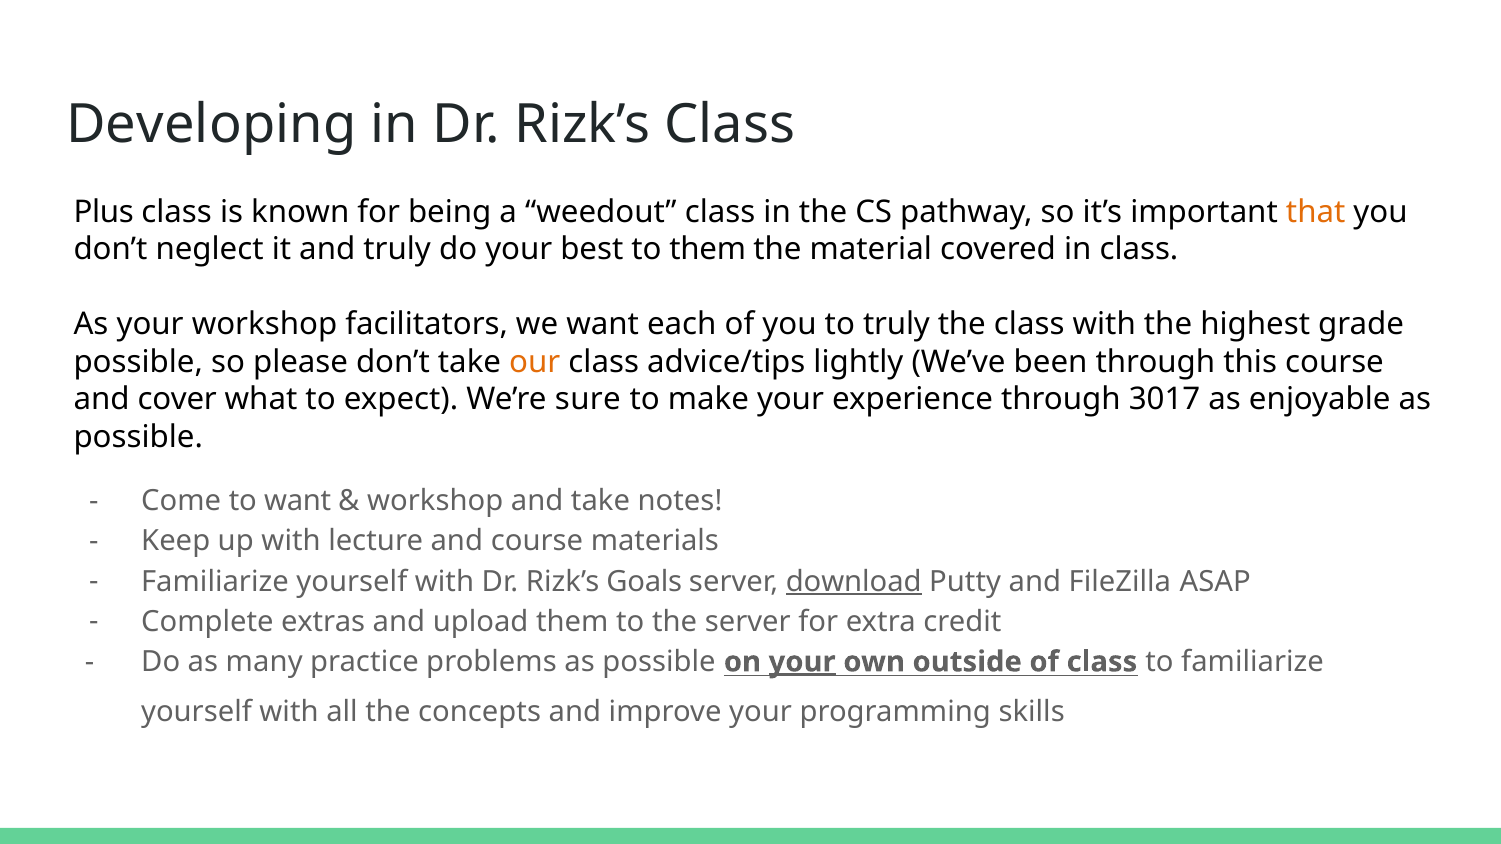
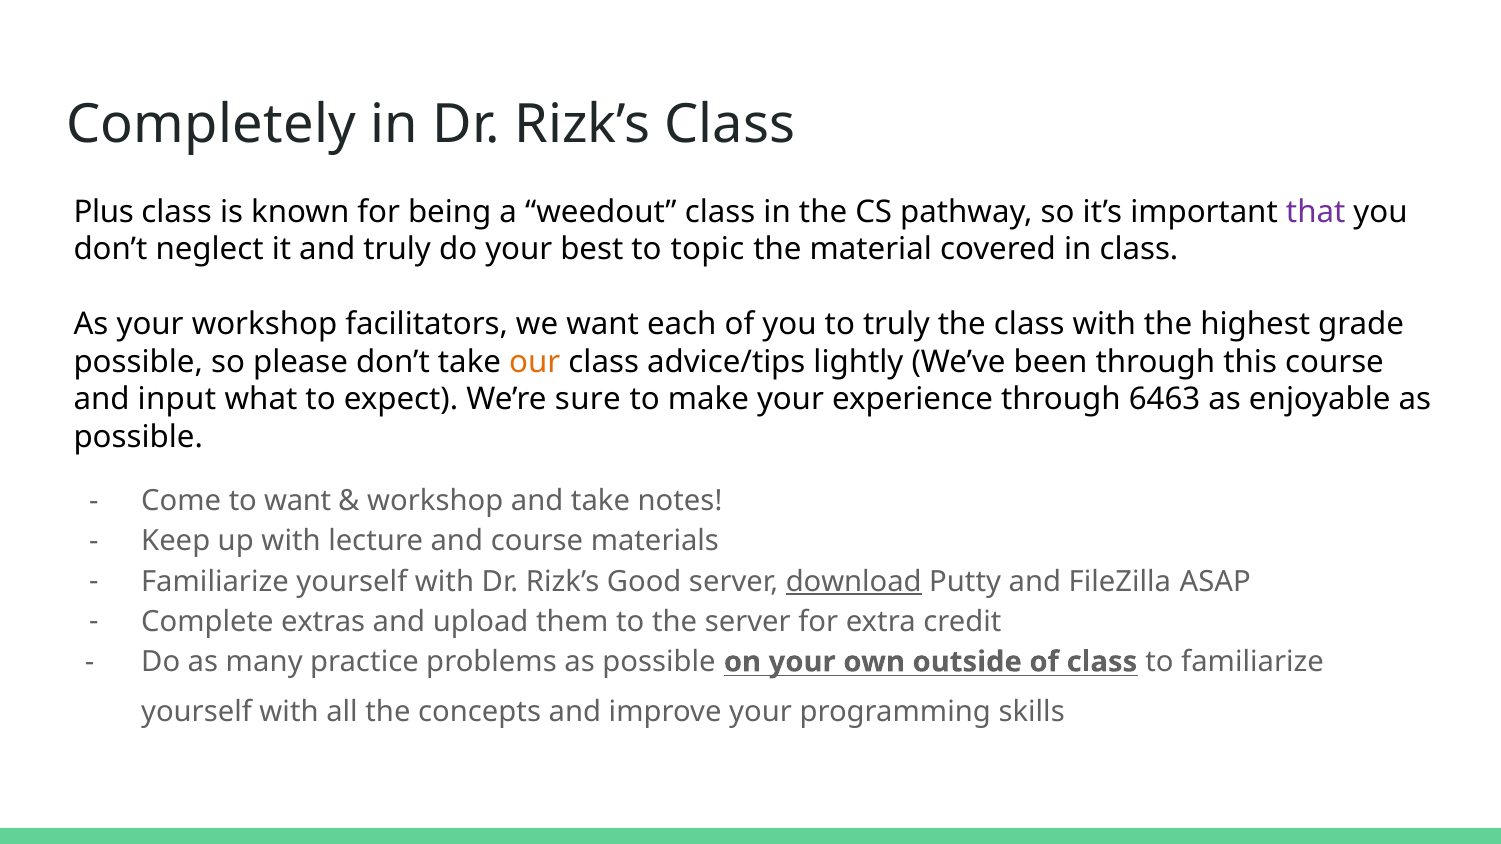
Developing: Developing -> Completely (211, 124)
that colour: orange -> purple (1316, 212)
to them: them -> topic (707, 250)
cover: cover -> input (177, 400)
3017: 3017 -> 6463 (1165, 400)
Goals: Goals -> Good (644, 582)
your underline: present -> none (802, 662)
